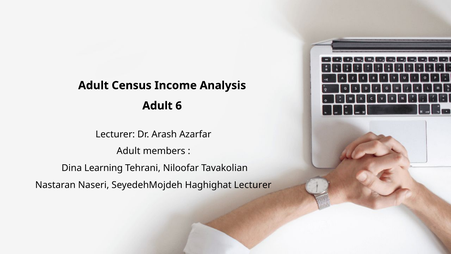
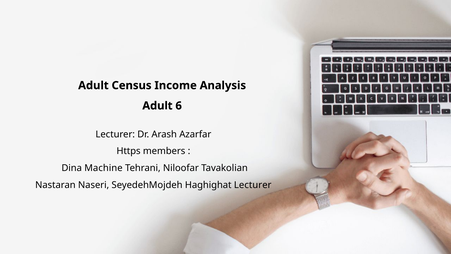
Adult: Adult -> Https (129, 151)
Learning: Learning -> Machine (103, 168)
